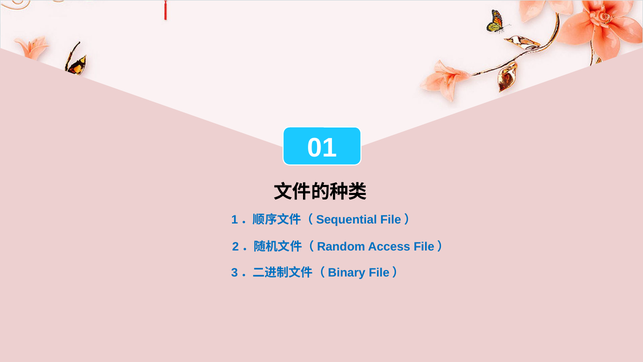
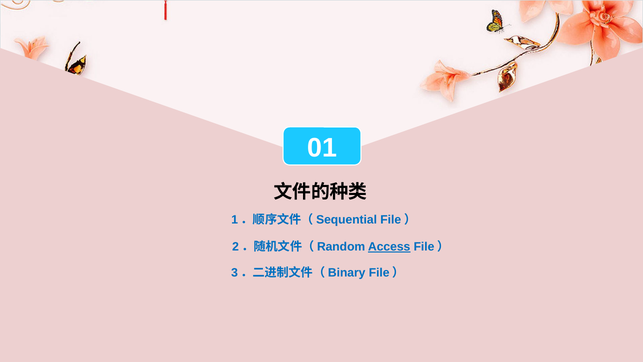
Access underline: none -> present (389, 247)
